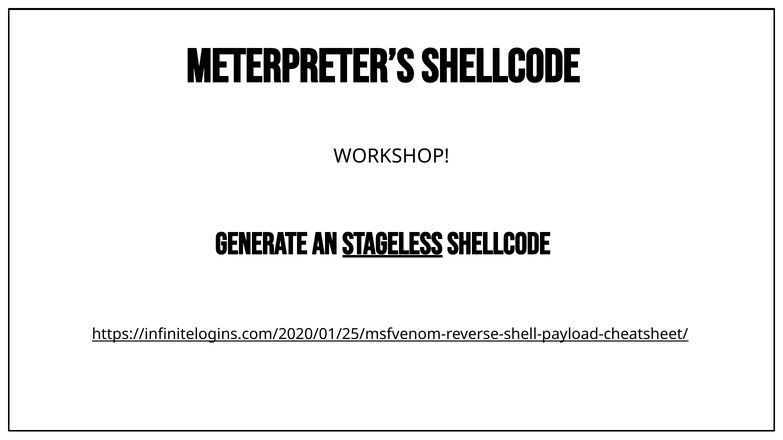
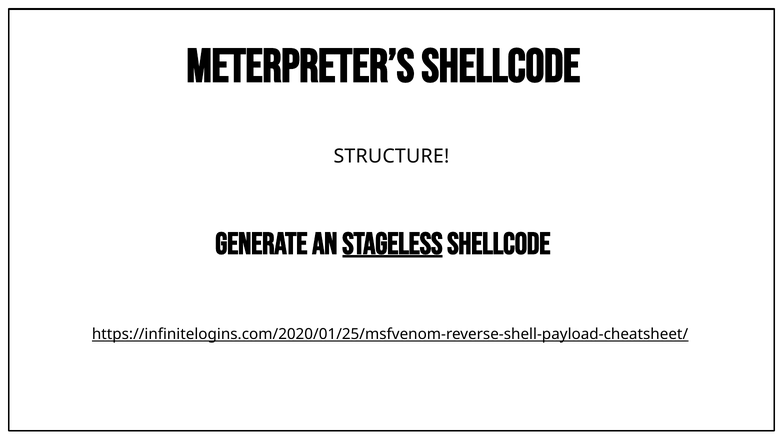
WORKSHOP: WORKSHOP -> STRUCTURE (391, 156)
